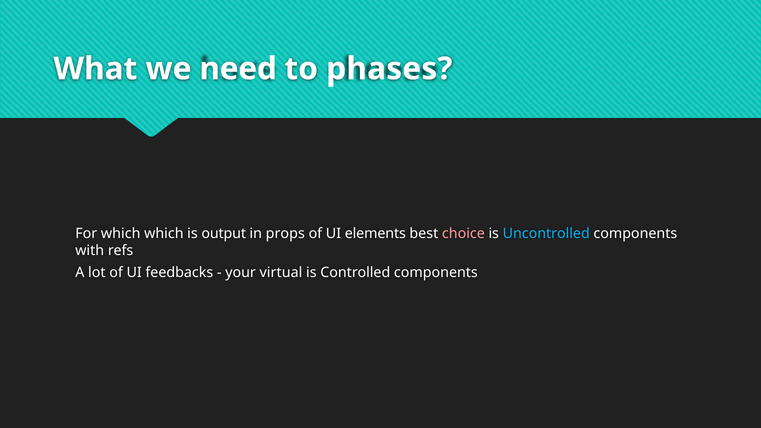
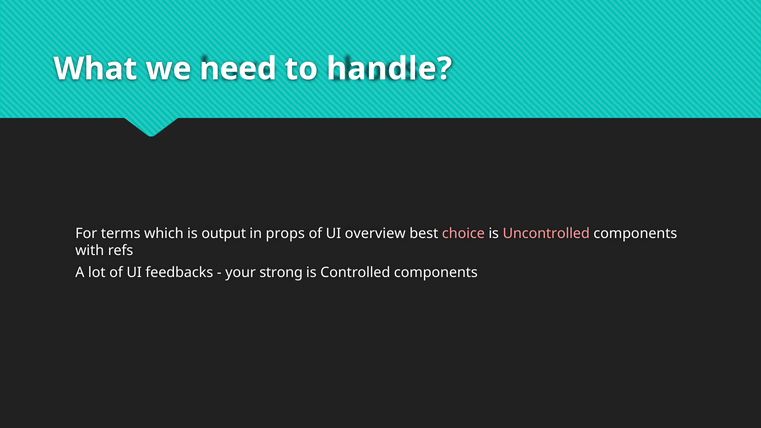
phases: phases -> handle (389, 69)
For which: which -> terms (121, 234)
elements: elements -> overview (375, 234)
Uncontrolled colour: light blue -> pink (546, 234)
virtual: virtual -> strong (281, 273)
